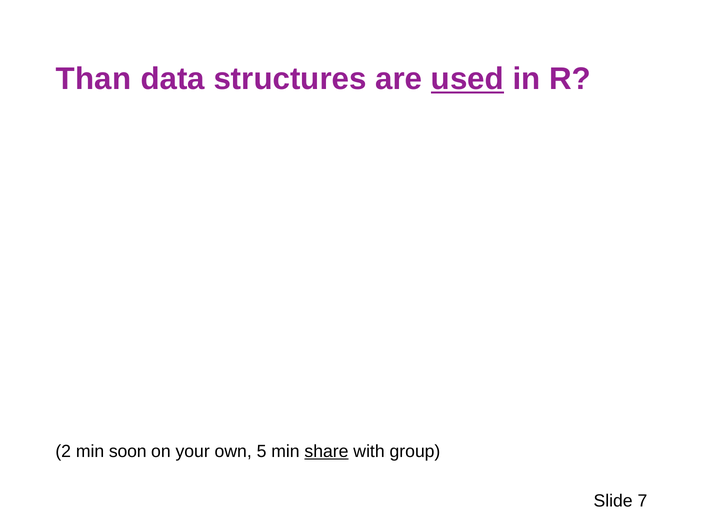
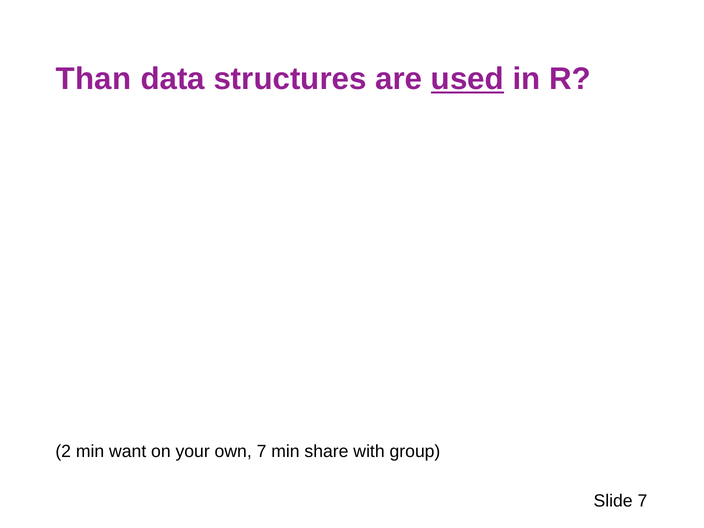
soon: soon -> want (128, 452)
own 5: 5 -> 7 (262, 452)
share underline: present -> none (326, 452)
